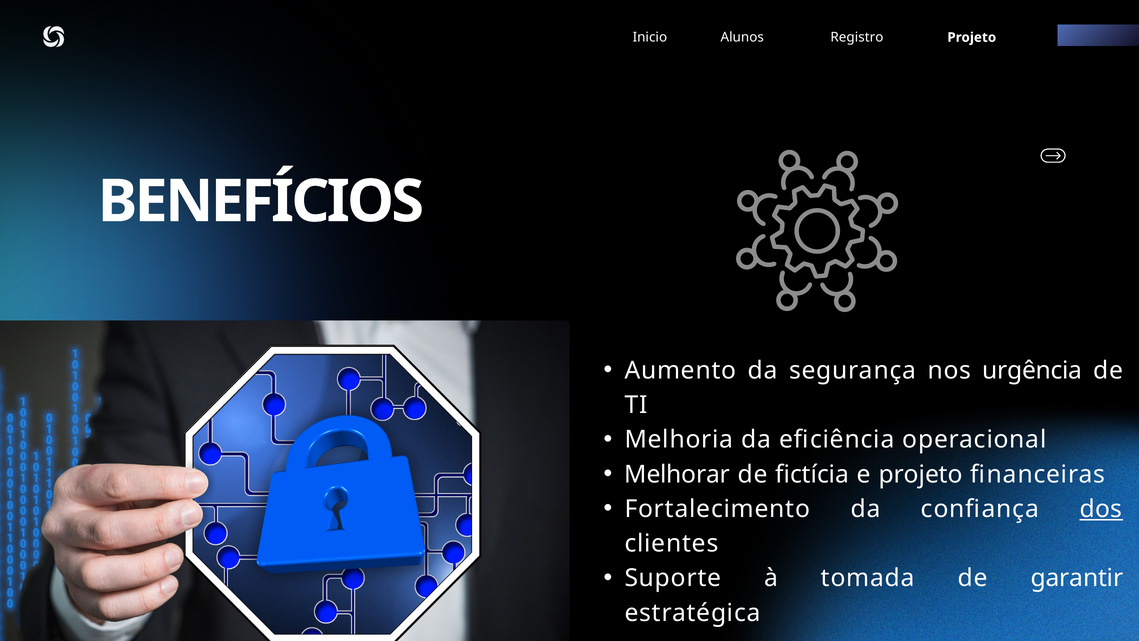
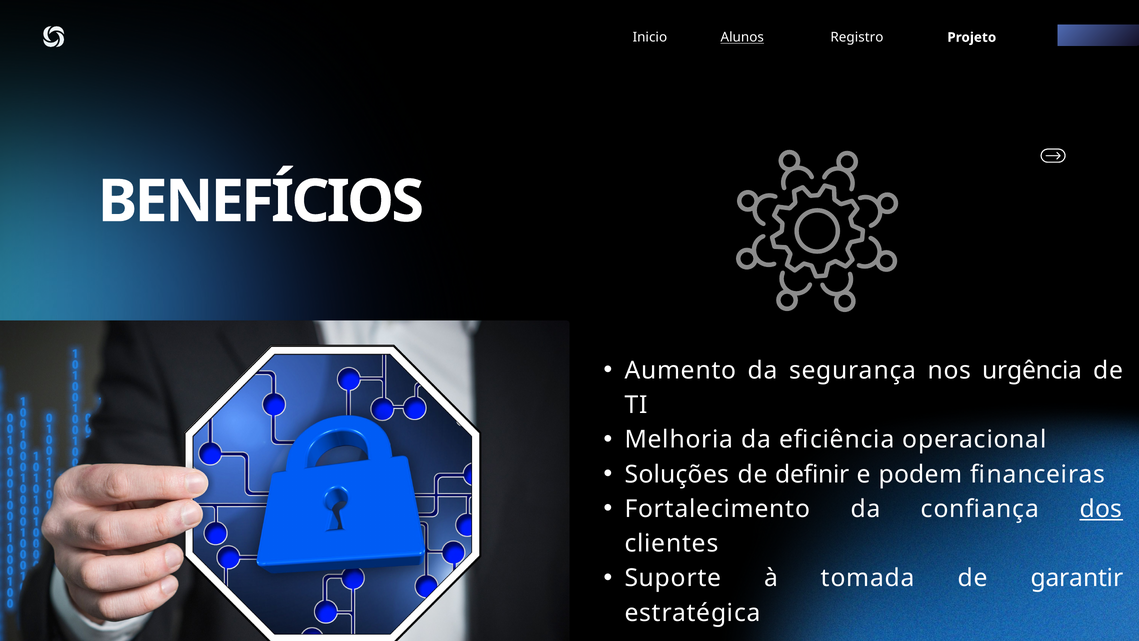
Alunos underline: none -> present (742, 37)
Melhorar: Melhorar -> Soluções (677, 474)
fictícia: fictícia -> definir (812, 474)
e projeto: projeto -> podem (921, 474)
